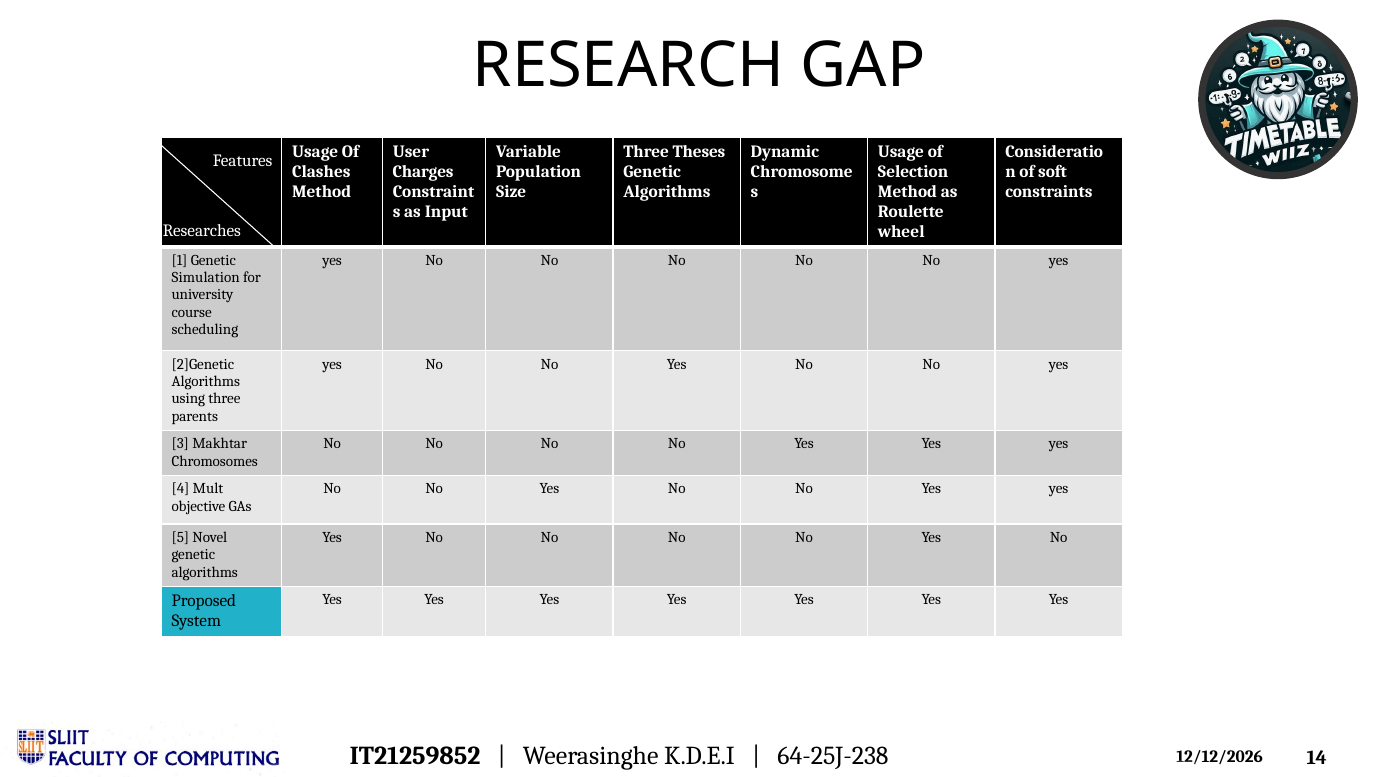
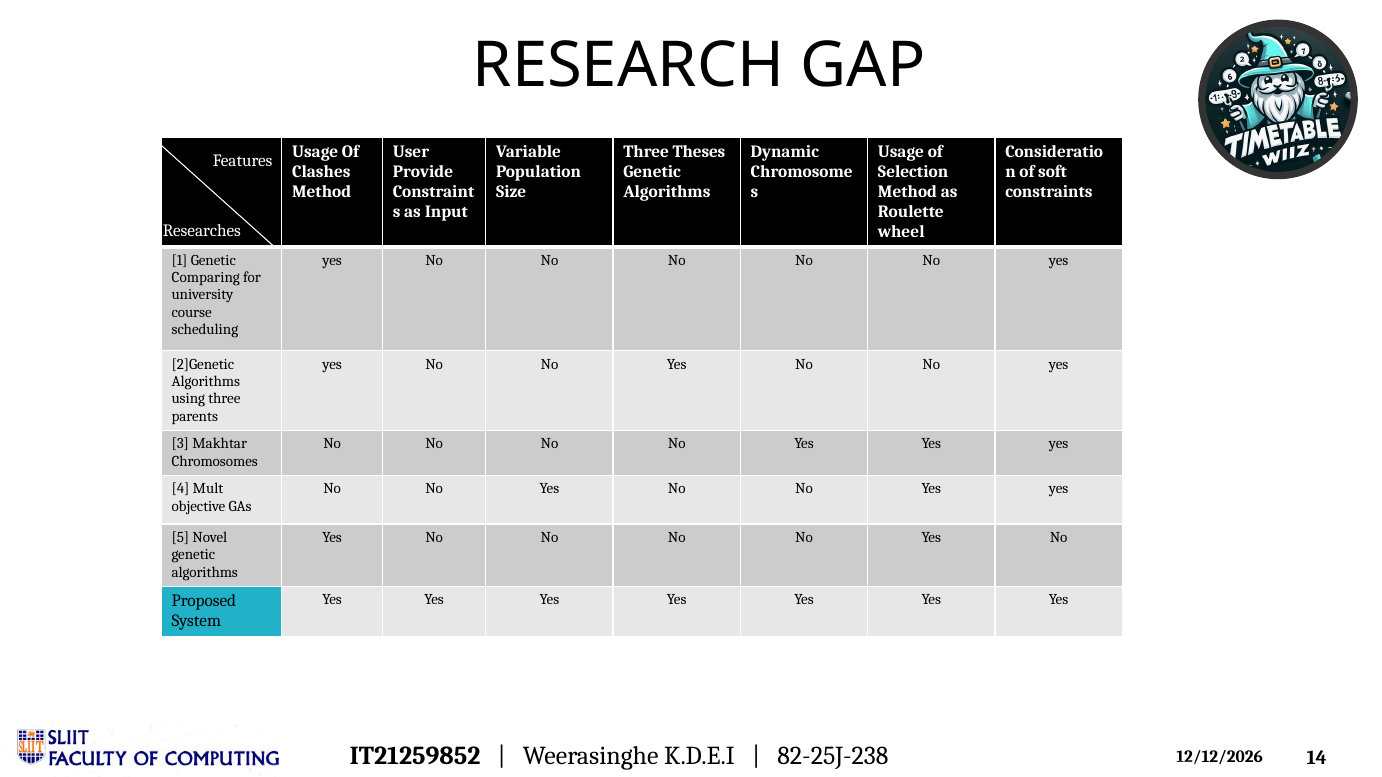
Charges: Charges -> Provide (423, 172)
Simulation: Simulation -> Comparing (206, 278)
64-25J-238: 64-25J-238 -> 82-25J-238 (833, 756)
